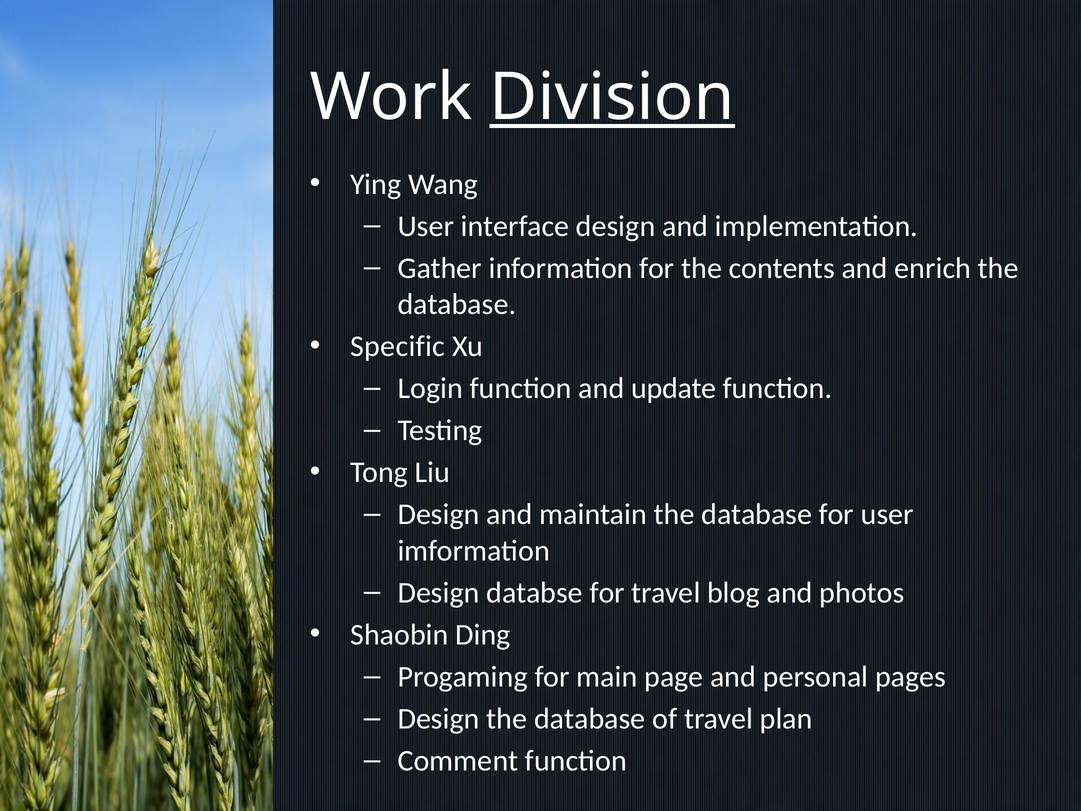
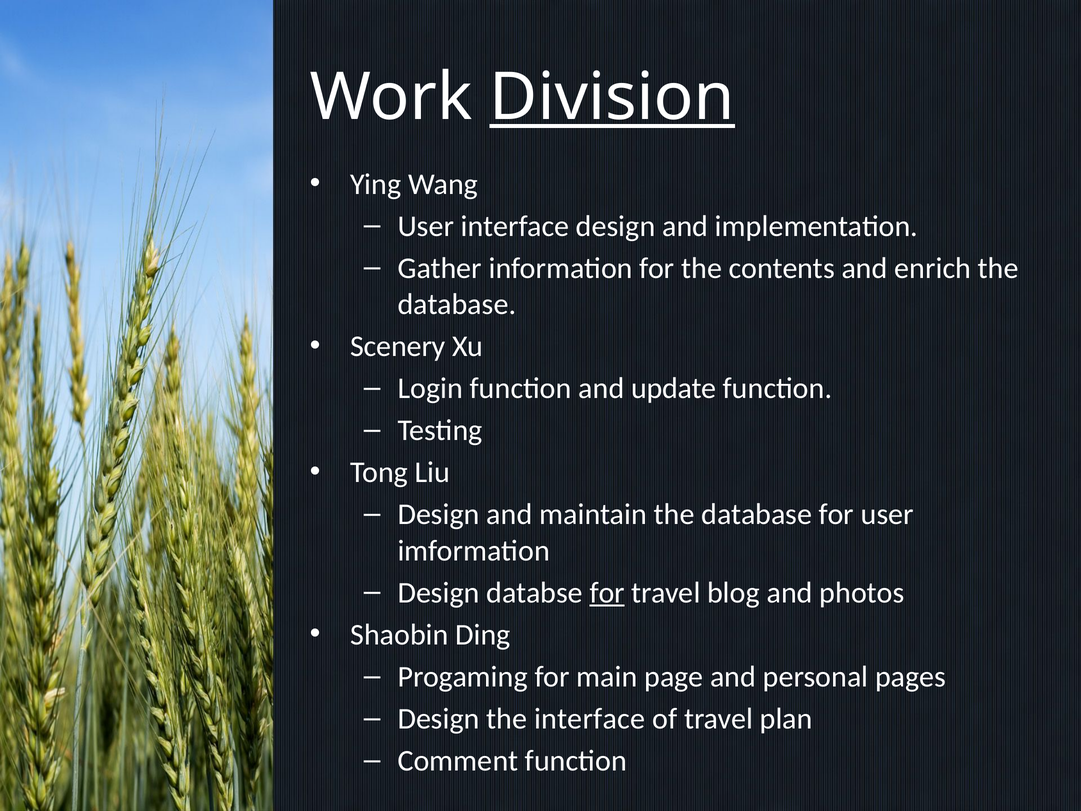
Specific: Specific -> Scenery (398, 346)
for underline: none -> present (607, 593)
Design the database: database -> interface (590, 719)
